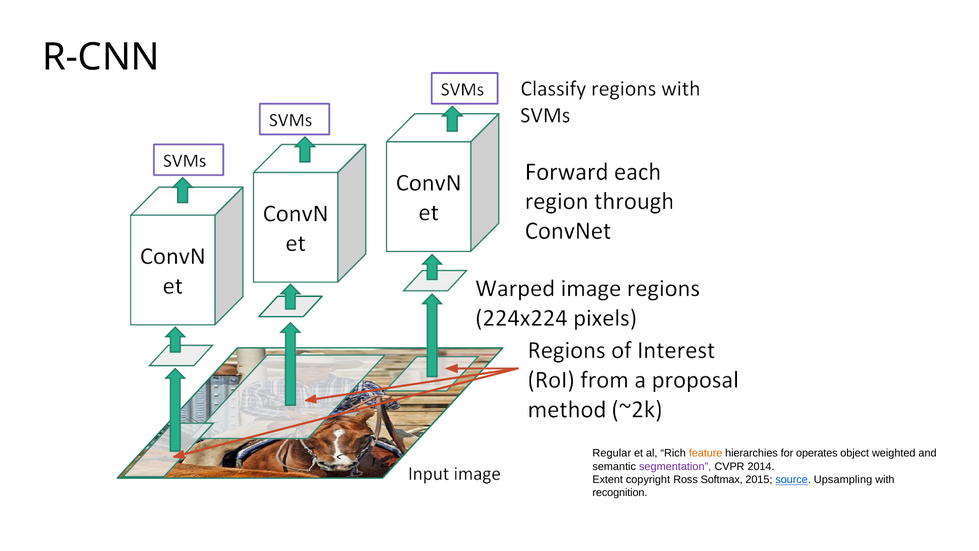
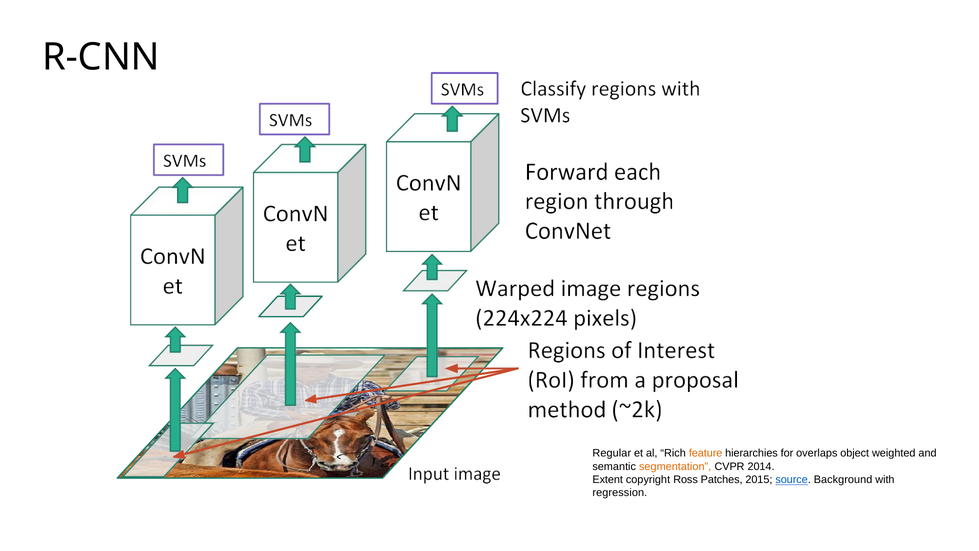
operates: operates -> overlaps (817, 453)
segmentation colour: purple -> orange (675, 466)
Softmax: Softmax -> Patches (722, 479)
Upsampling: Upsampling -> Background (843, 479)
recognition: recognition -> regression (620, 493)
